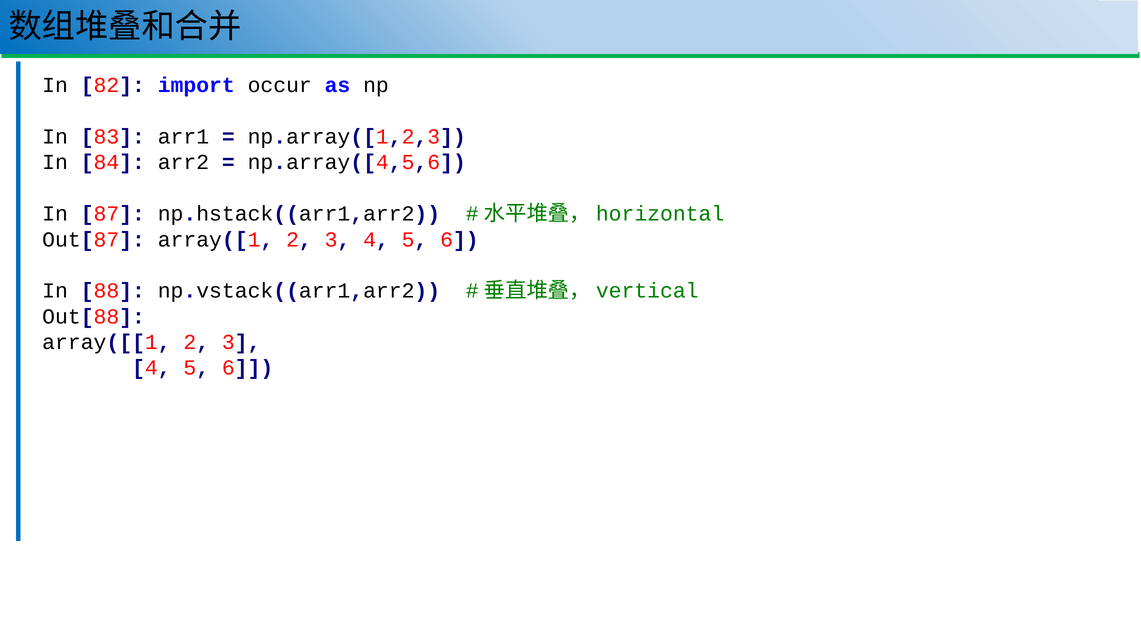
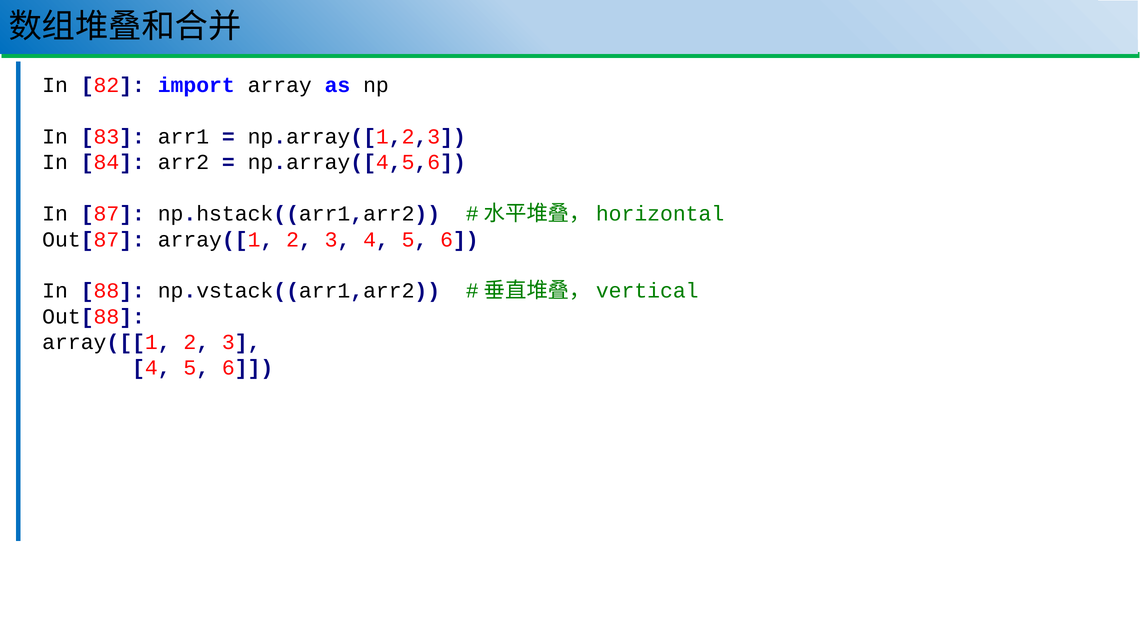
occur: occur -> array (280, 85)
